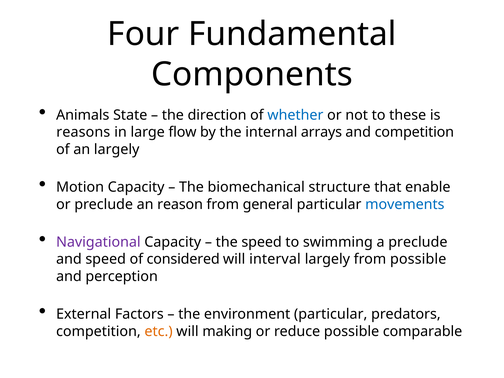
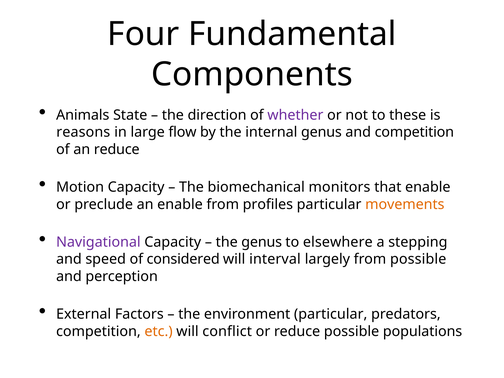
whether colour: blue -> purple (295, 115)
internal arrays: arrays -> genus (321, 132)
an largely: largely -> reduce (117, 149)
structure: structure -> monitors (339, 187)
an reason: reason -> enable (180, 204)
general: general -> profiles (268, 204)
movements colour: blue -> orange (405, 204)
the speed: speed -> genus (262, 242)
swimming: swimming -> elsewhere (338, 242)
a preclude: preclude -> stepping (418, 242)
making: making -> conflict (227, 331)
comparable: comparable -> populations (423, 331)
